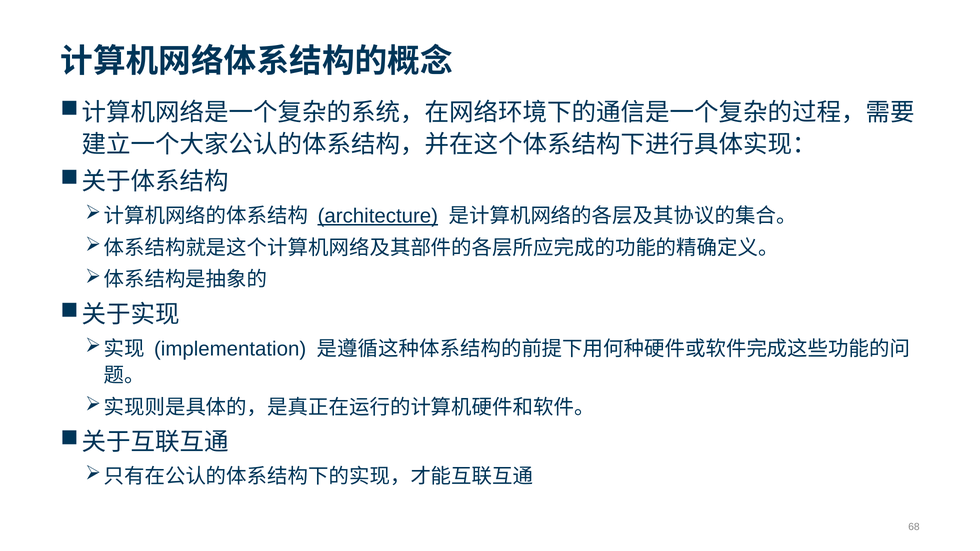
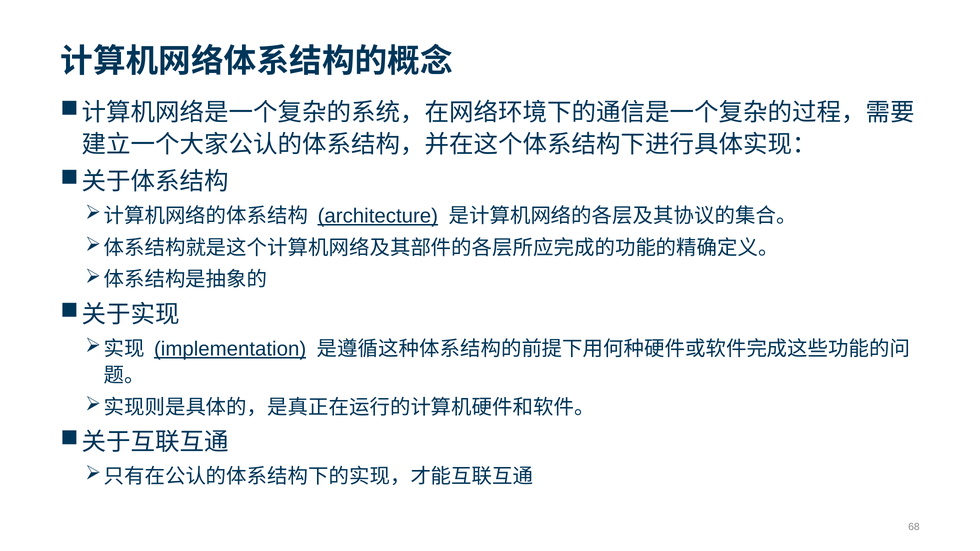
implementation underline: none -> present (230, 349)
